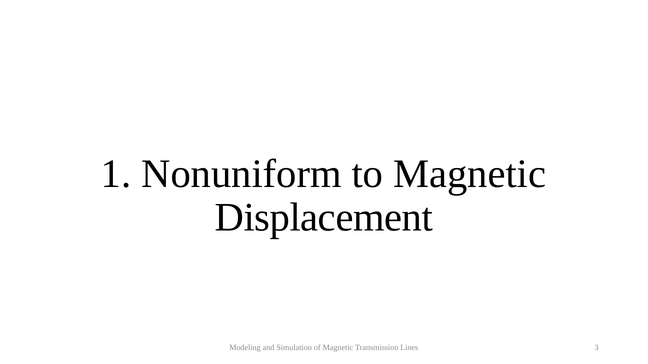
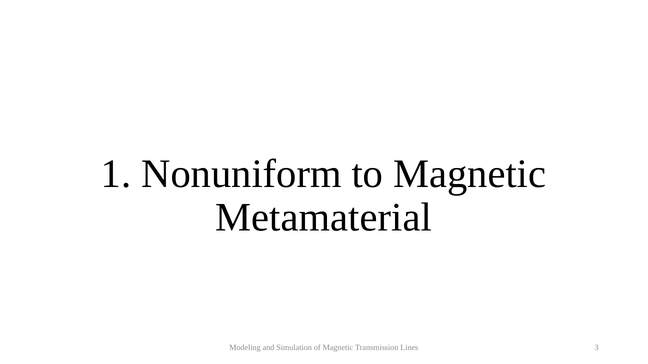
Displacement: Displacement -> Metamaterial (324, 218)
